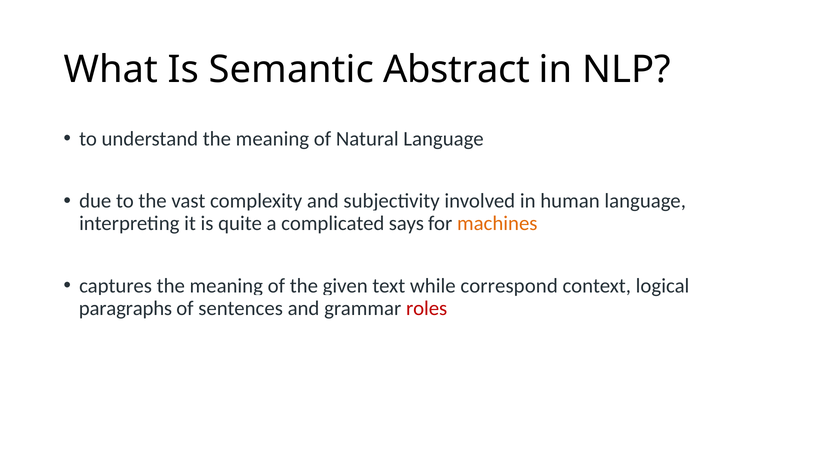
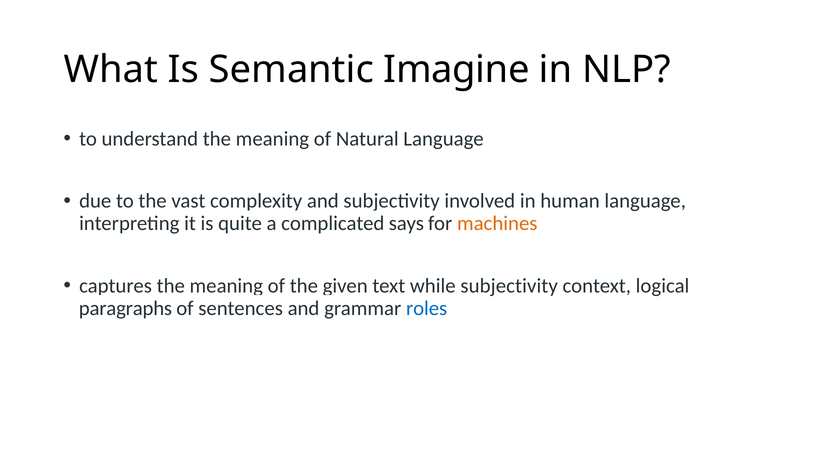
Abstract: Abstract -> Imagine (457, 70)
correspond: correspond -> subjectivity (509, 286)
roles colour: red -> blue (427, 309)
